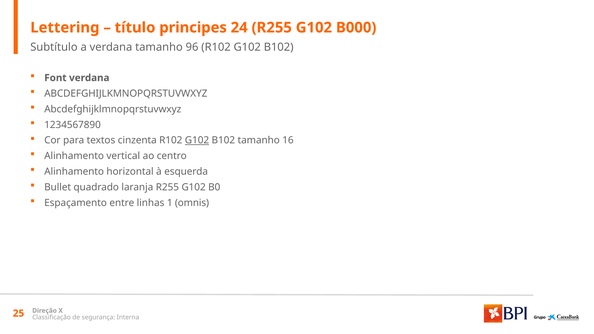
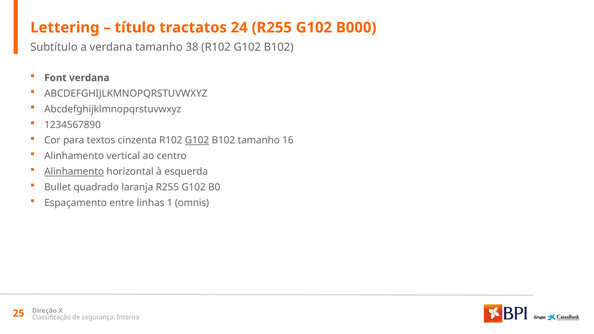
principes: principes -> tractatos (193, 28)
96: 96 -> 38 (192, 47)
Alinhamento underline: none -> present (74, 172)
